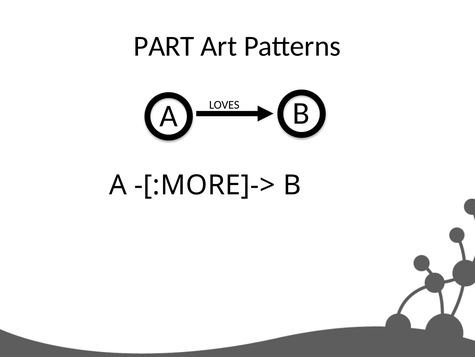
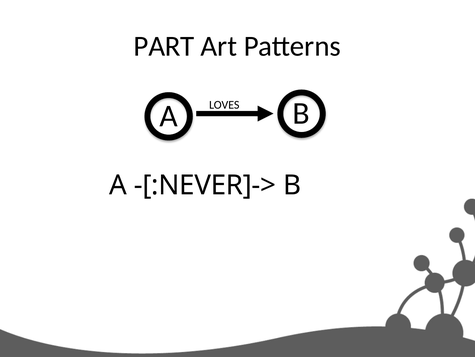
-[:MORE]->: -[:MORE]-> -> -[:NEVER]-> (205, 185)
